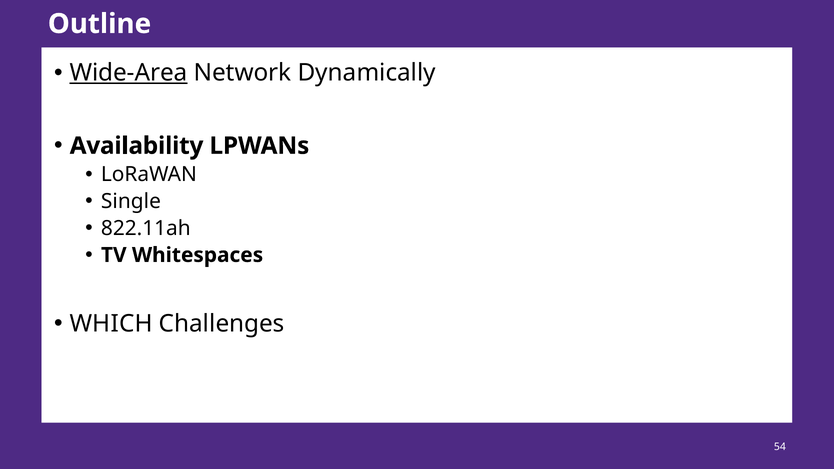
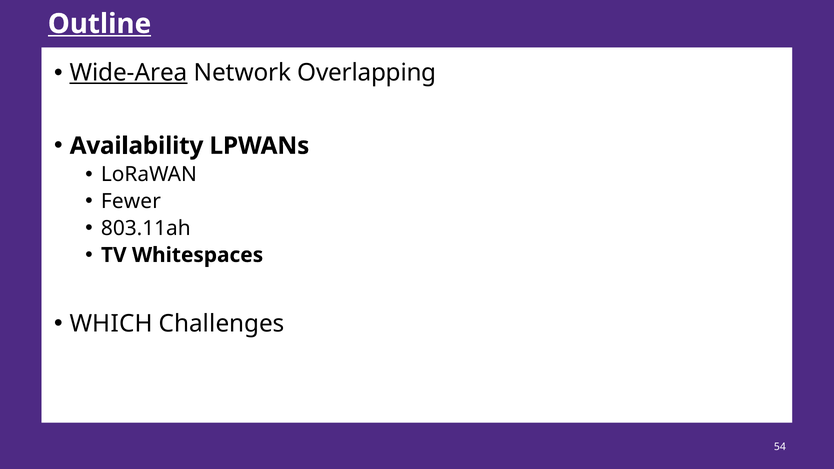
Outline underline: none -> present (99, 24)
Dynamically: Dynamically -> Overlapping (367, 73)
Single: Single -> Fewer (131, 201)
822.11ah: 822.11ah -> 803.11ah (146, 228)
